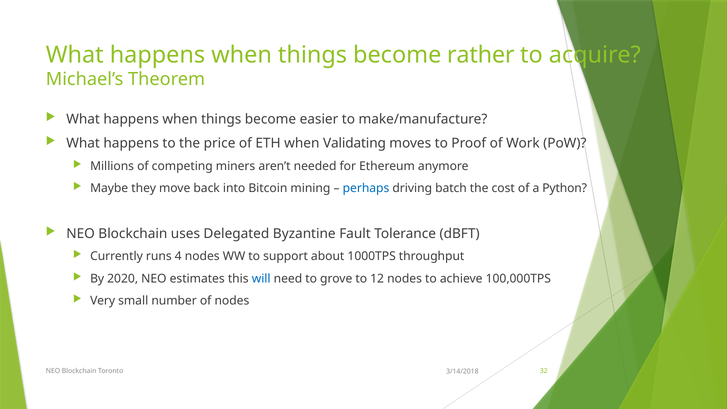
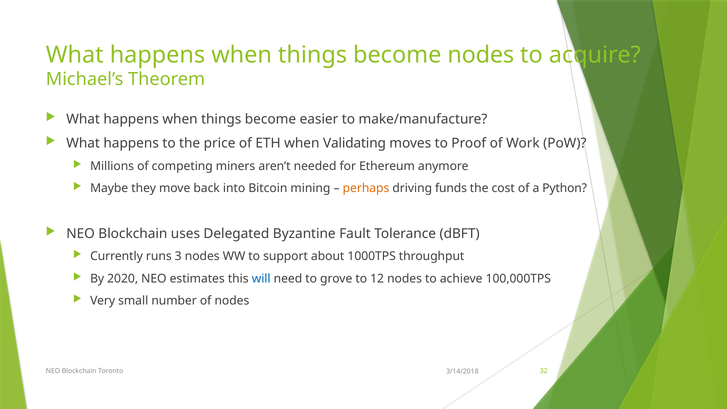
become rather: rather -> nodes (481, 55)
perhaps colour: blue -> orange (366, 188)
batch: batch -> funds (451, 188)
4: 4 -> 3 (178, 256)
